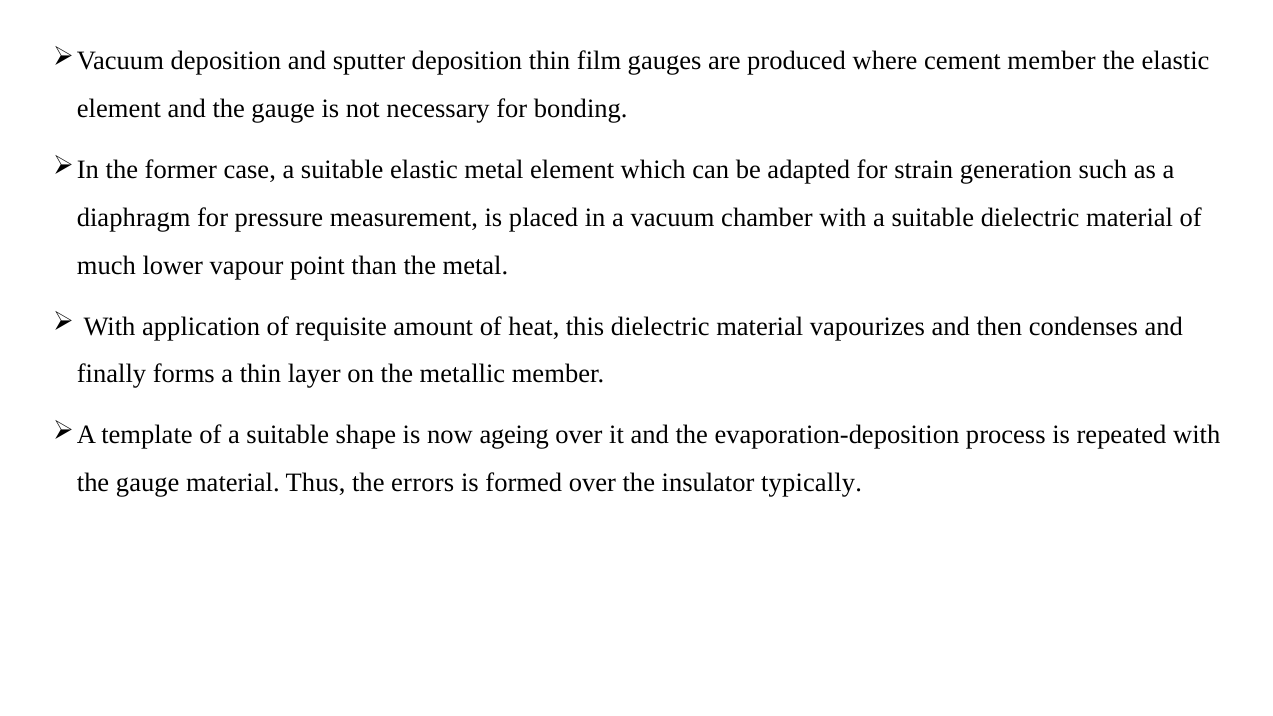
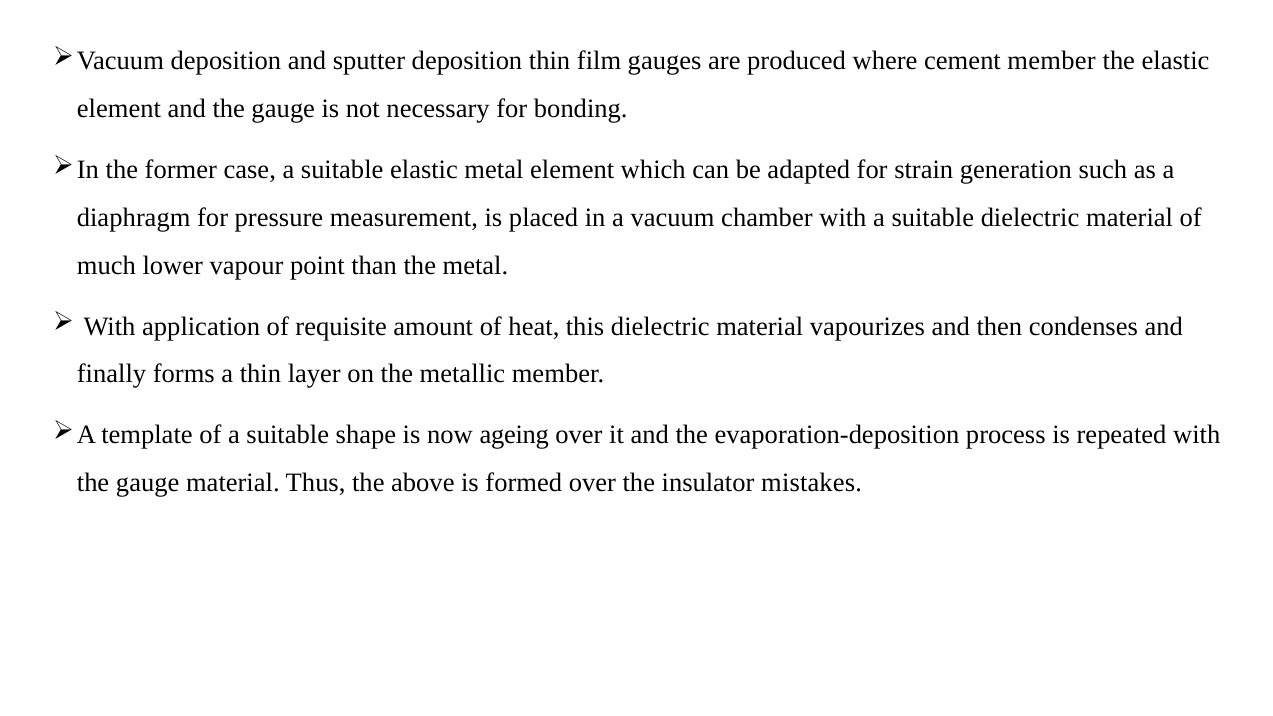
errors: errors -> above (423, 483)
typically: typically -> mistakes (812, 483)
